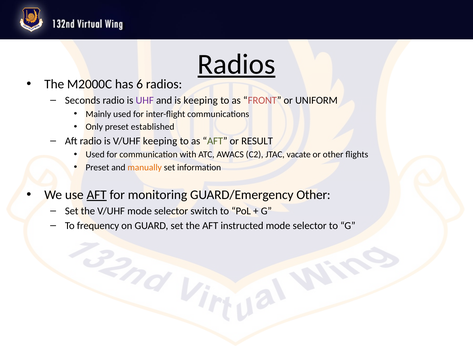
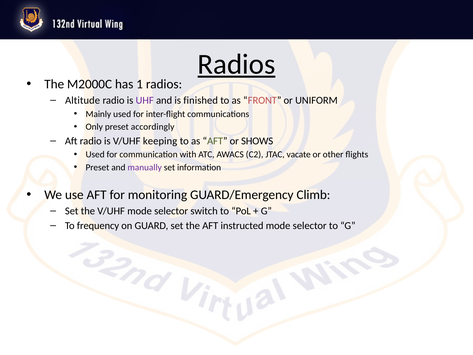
6: 6 -> 1 (140, 84)
Seconds: Seconds -> Altitude (83, 100)
is keeping: keeping -> finished (201, 100)
established: established -> accordingly (153, 127)
RESULT: RESULT -> SHOWS (257, 141)
manually colour: orange -> purple (145, 167)
AFT underline: present -> none (97, 195)
GUARD/Emergency Other: Other -> Climb (313, 195)
